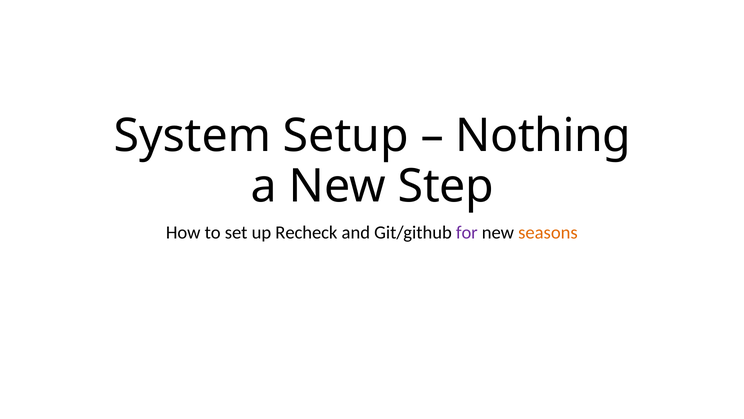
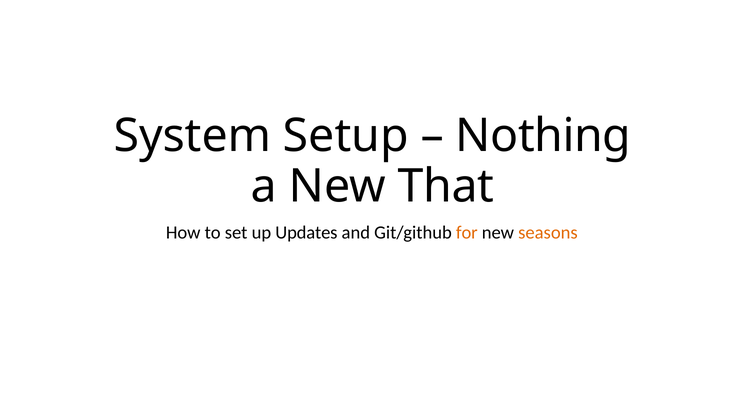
Step: Step -> That (446, 186)
Recheck: Recheck -> Updates (306, 233)
for colour: purple -> orange (467, 233)
